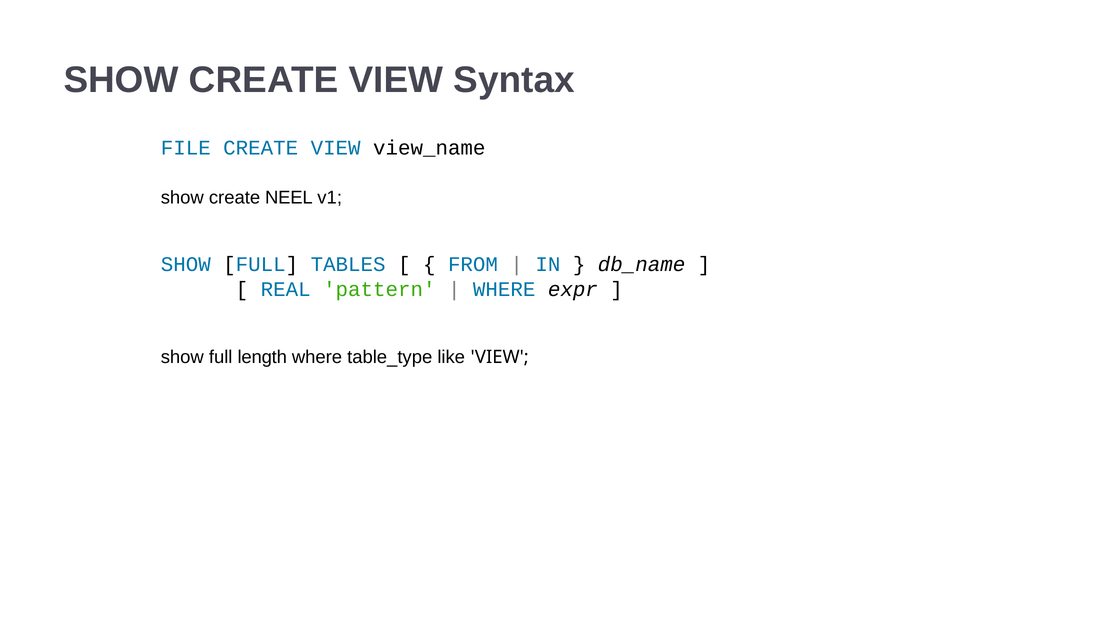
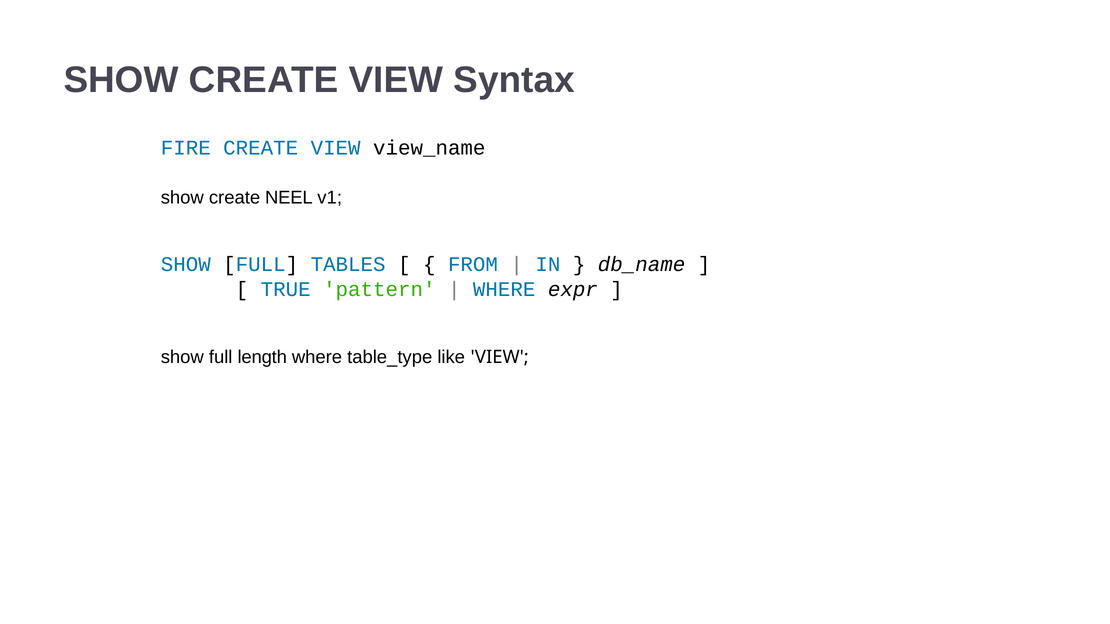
FILE: FILE -> FIRE (186, 148)
REAL: REAL -> TRUE (286, 289)
